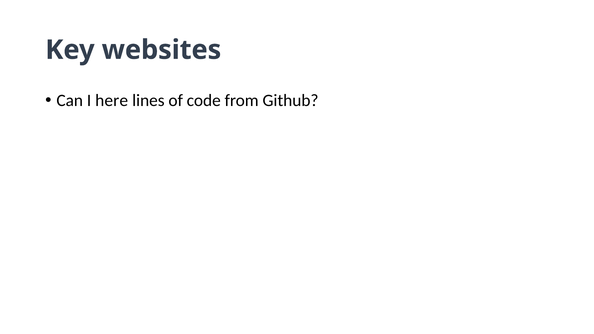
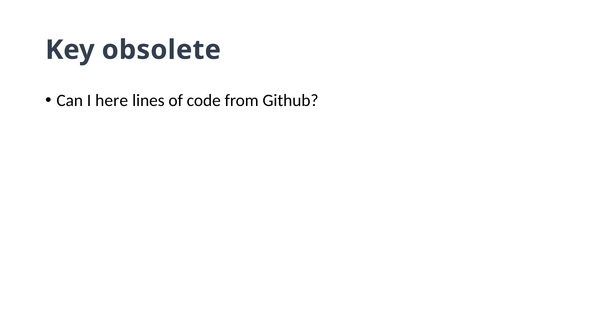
websites: websites -> obsolete (161, 50)
